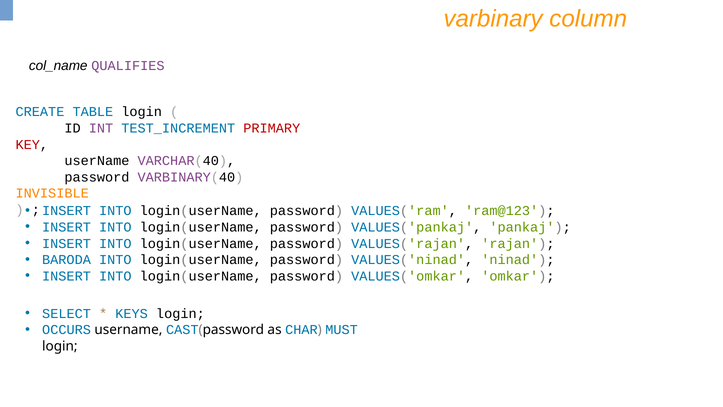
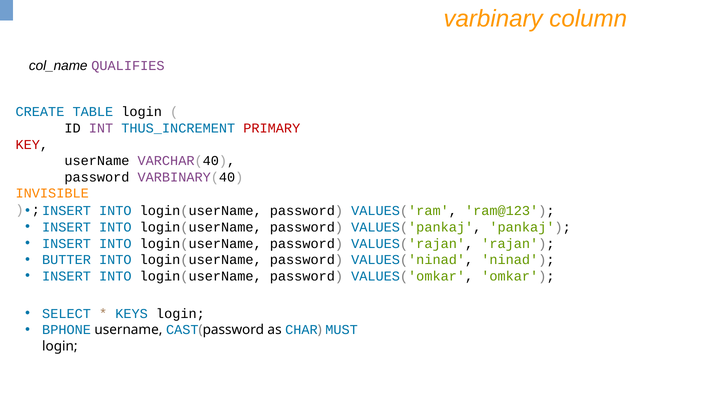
TEST_INCREMENT: TEST_INCREMENT -> THUS_INCREMENT (178, 128)
BARODA: BARODA -> BUTTER (66, 260)
OCCURS: OCCURS -> BPHONE (67, 330)
